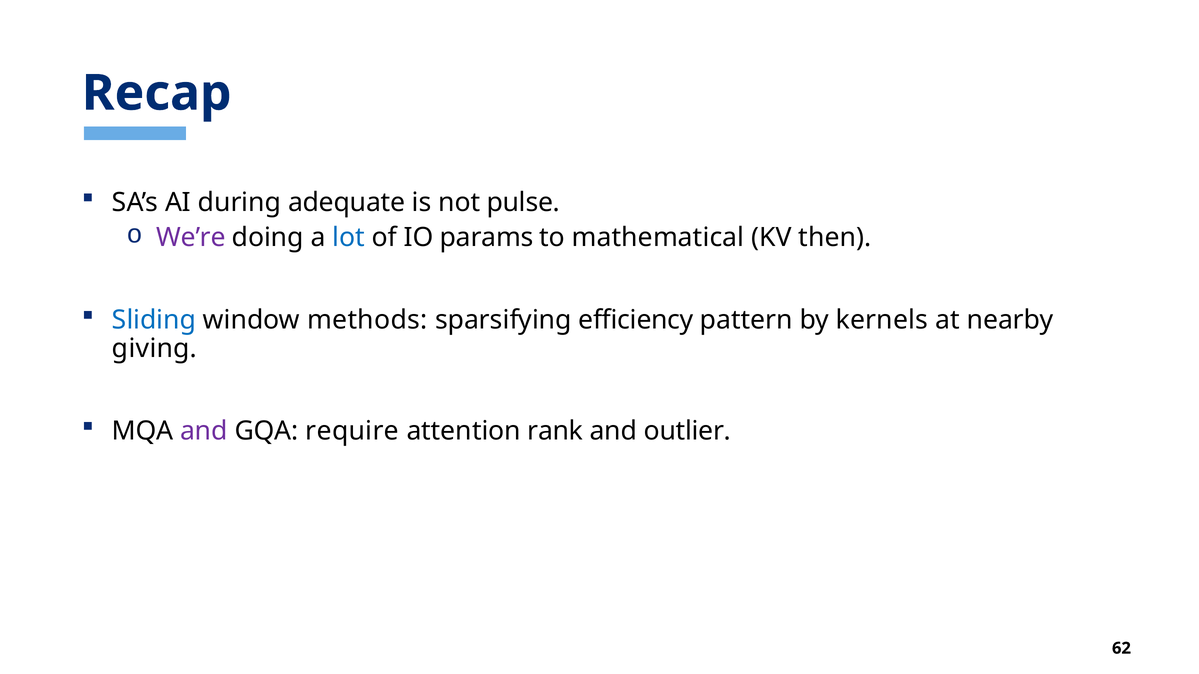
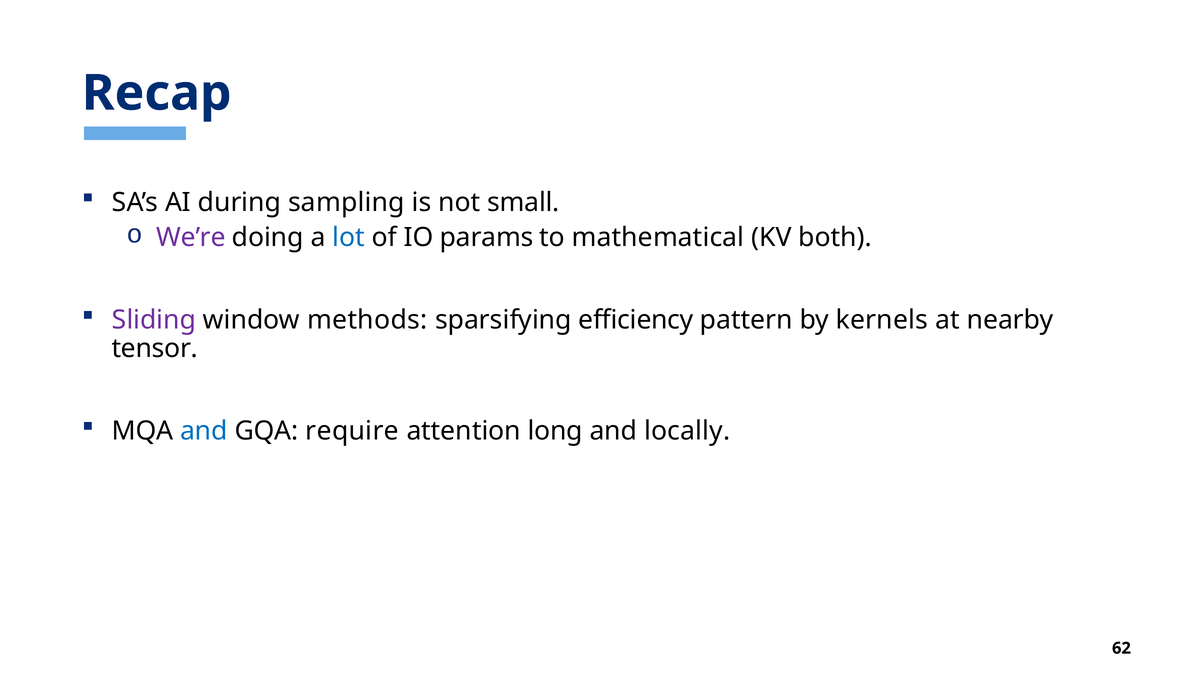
adequate: adequate -> sampling (346, 202)
pulse: pulse -> small (523, 202)
then: then -> both (835, 237)
Sliding colour: blue -> purple (154, 320)
giving: giving -> tensor (155, 349)
and colour: purple -> blue (204, 431)
rank: rank -> long (555, 431)
outlier: outlier -> locally (687, 431)
